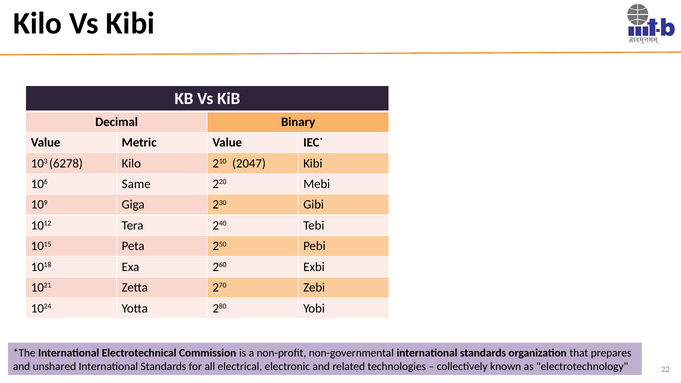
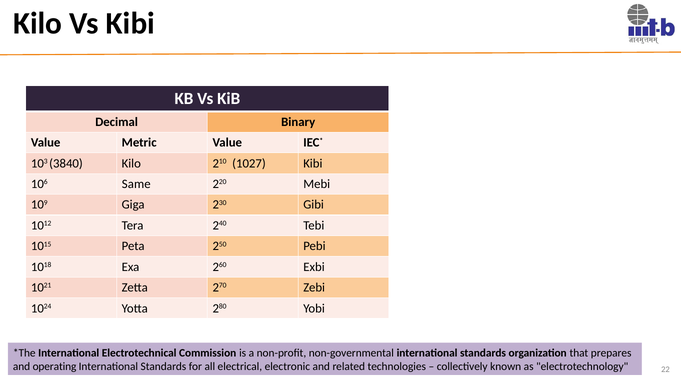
6278: 6278 -> 3840 (66, 163)
2047: 2047 -> 1027 (249, 163)
unshared: unshared -> operating (54, 366)
